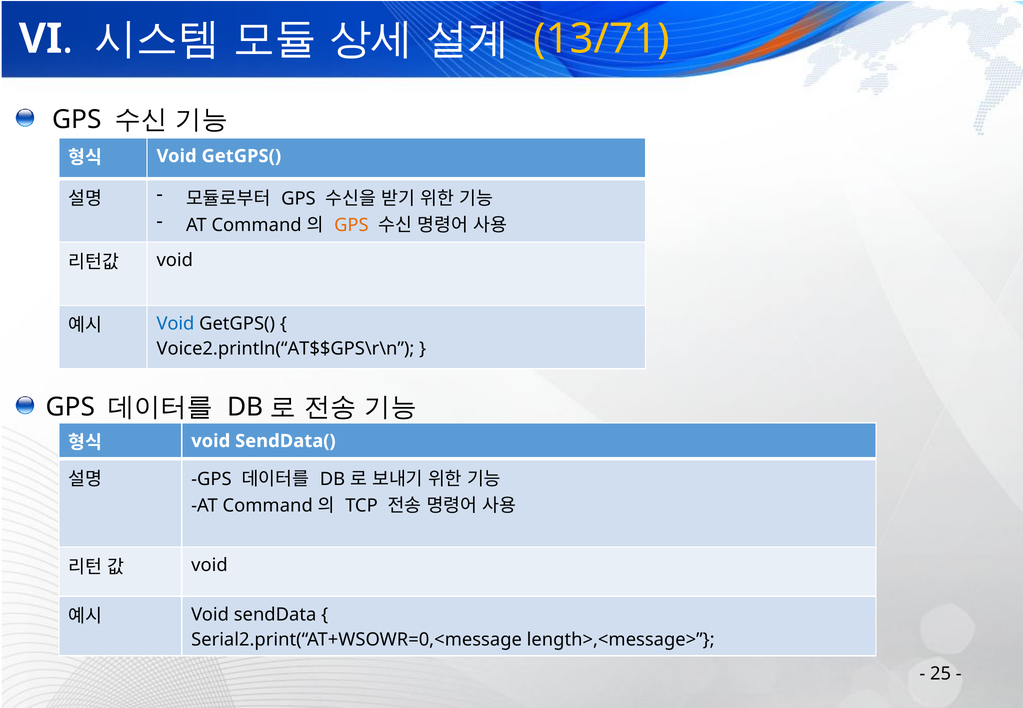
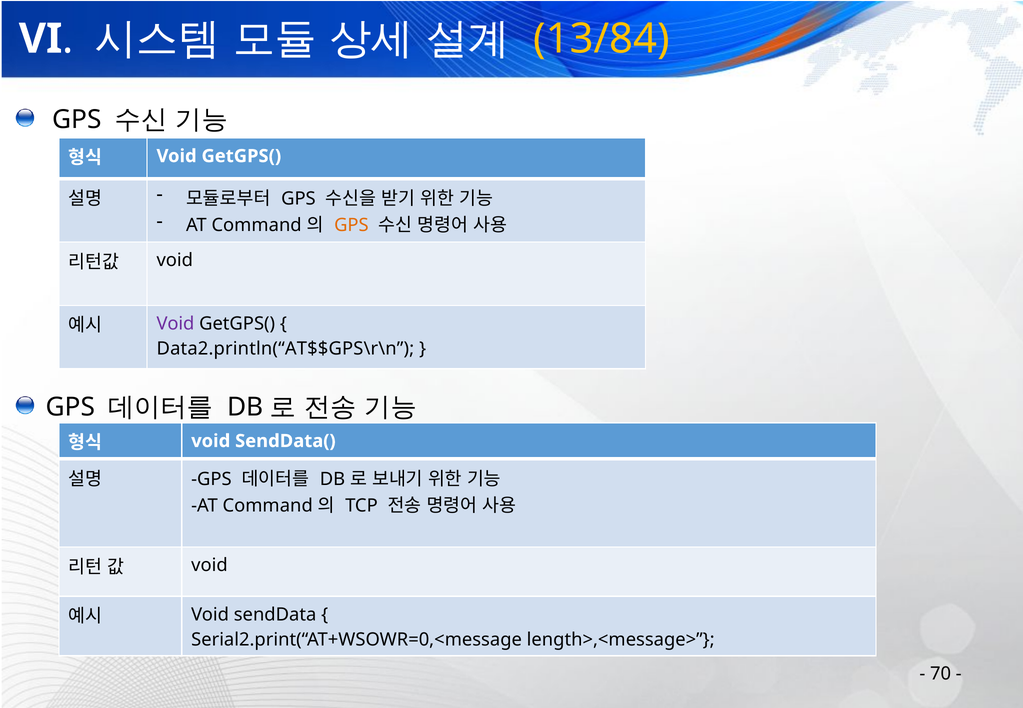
13/71: 13/71 -> 13/84 (602, 39)
Void colour: blue -> purple (175, 324)
Voice2.println(“AT$$GPS\r\n: Voice2.println(“AT$$GPS\r\n -> Data2.println(“AT$$GPS\r\n (285, 349)
25: 25 -> 70 (941, 674)
